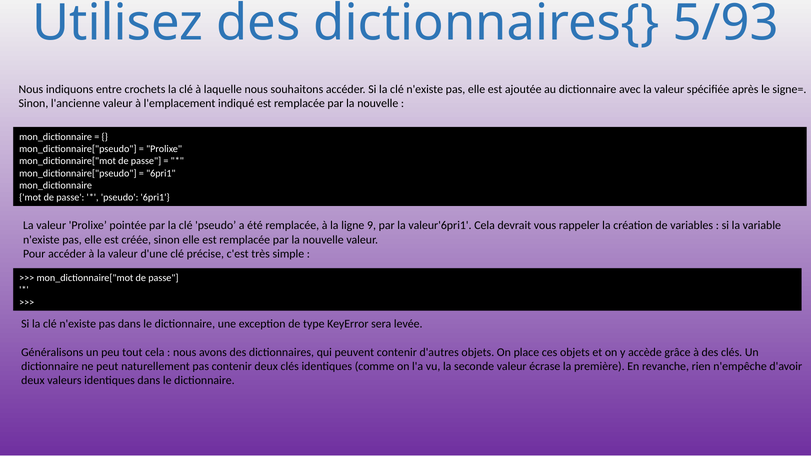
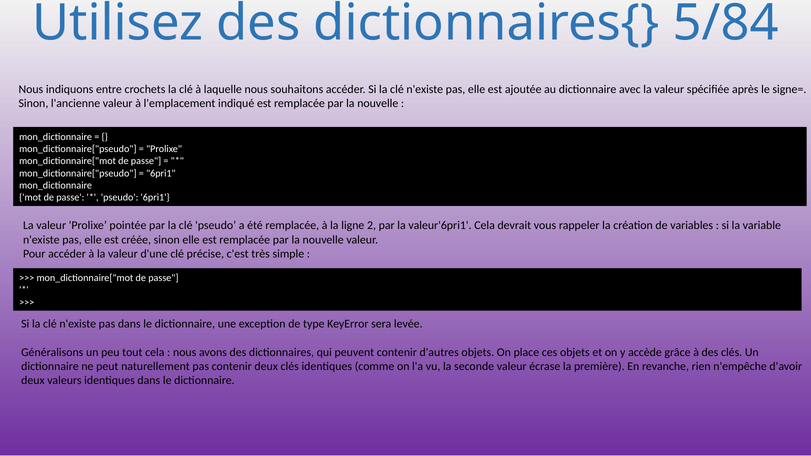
5/93: 5/93 -> 5/84 (726, 23)
9: 9 -> 2 (372, 226)
